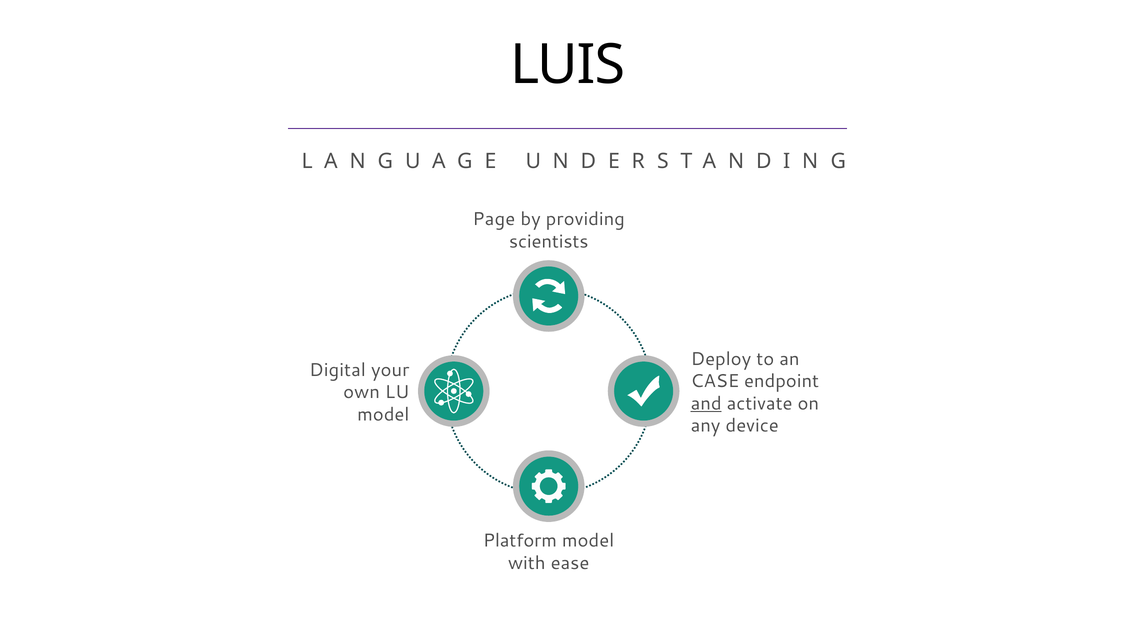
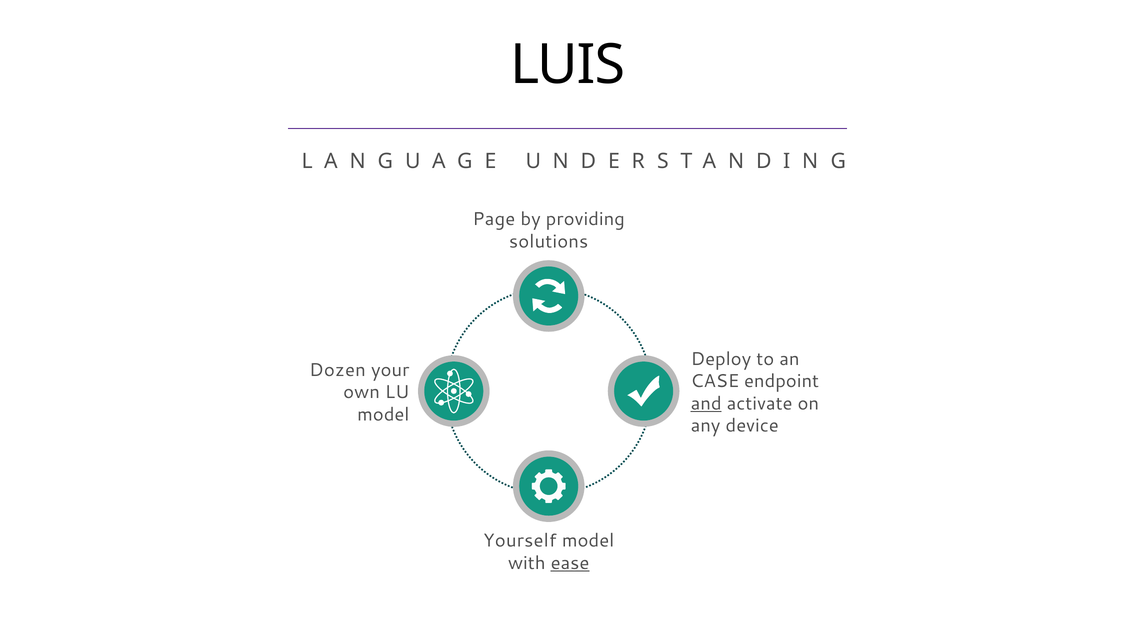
scientists: scientists -> solutions (549, 242)
Digital: Digital -> Dozen (338, 370)
Platform: Platform -> Yourself (520, 541)
ease underline: none -> present (570, 563)
